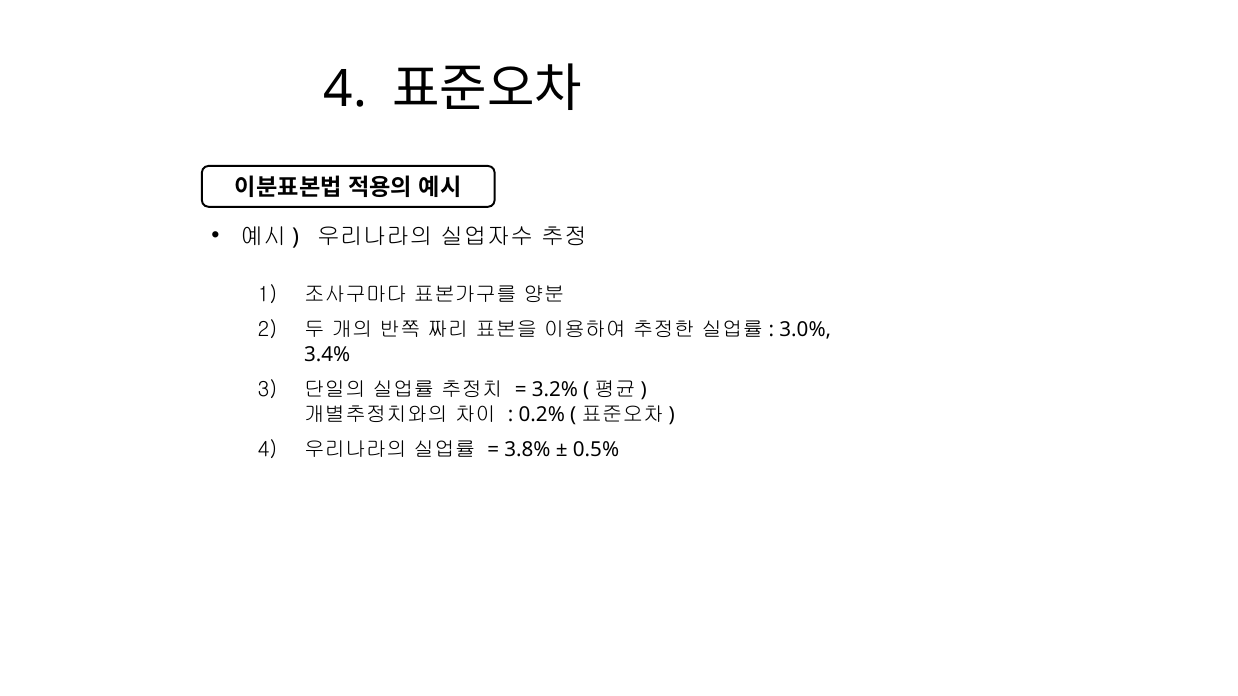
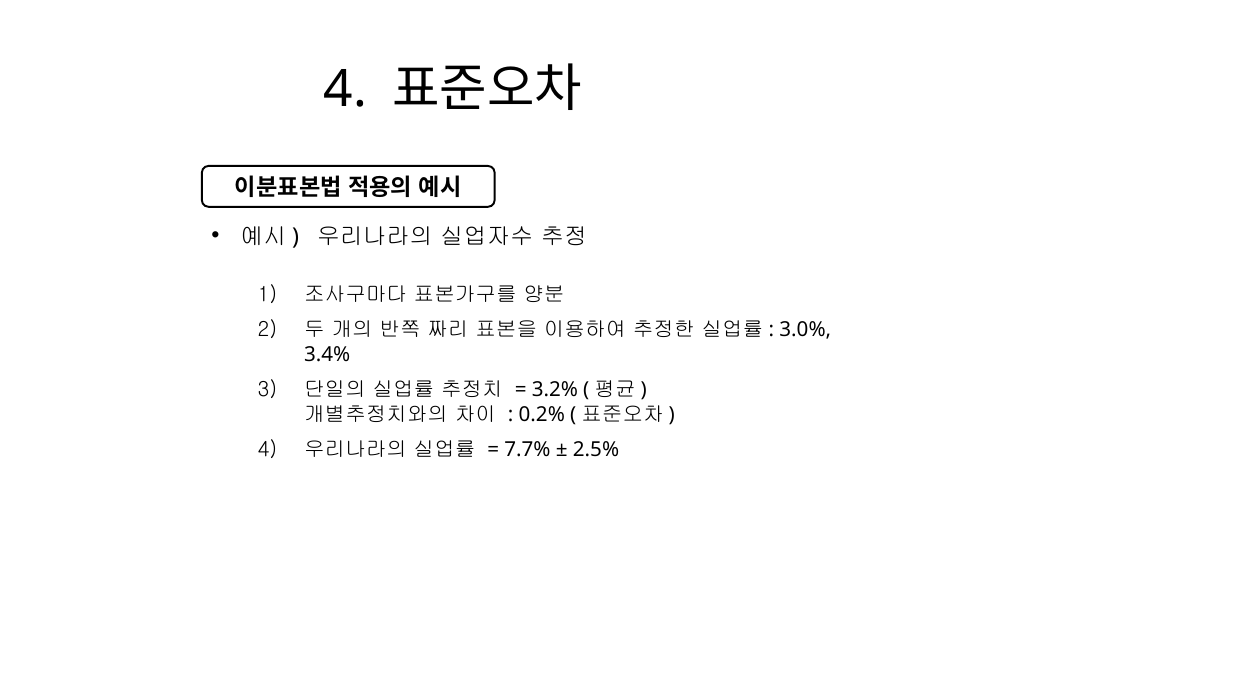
3.8%: 3.8% -> 7.7% (527, 450)
0.5%: 0.5% -> 2.5% (596, 450)
